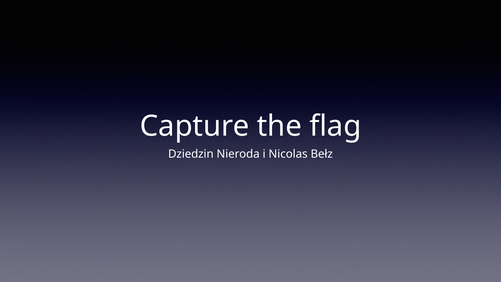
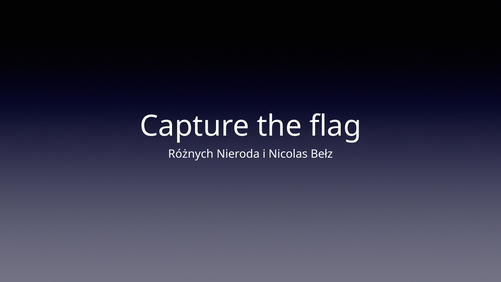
Dziedzin: Dziedzin -> Różnych (191, 154)
